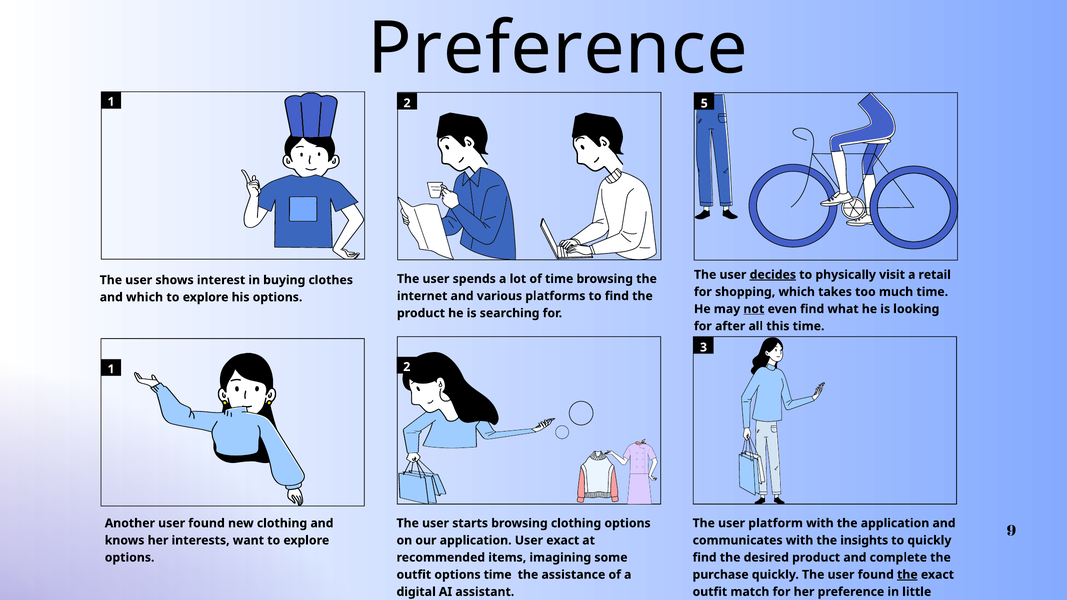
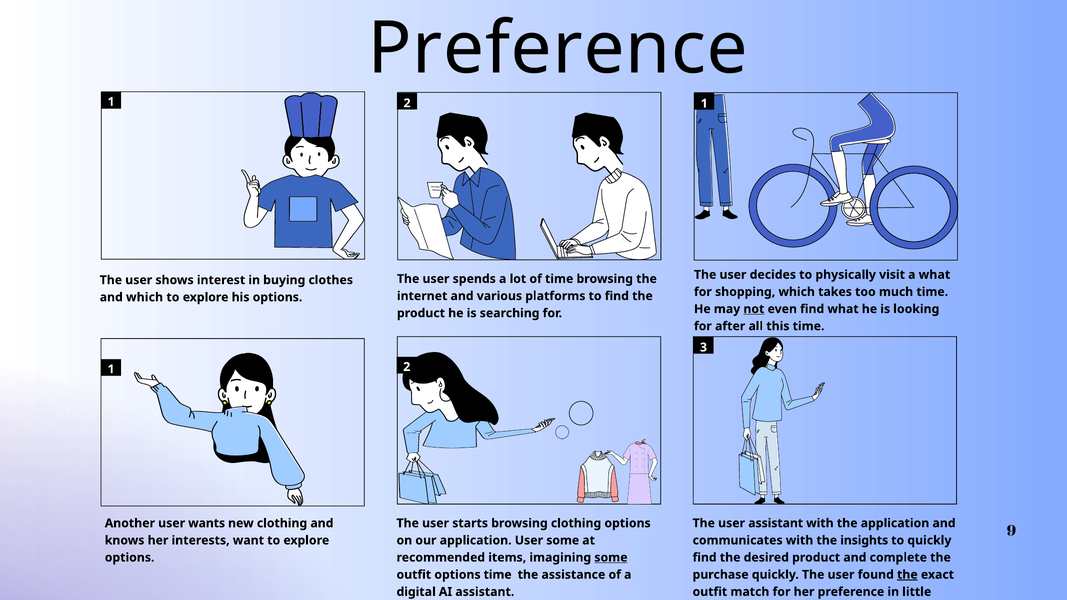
1 5: 5 -> 1 (704, 103)
decides underline: present -> none (773, 275)
a retail: retail -> what (934, 275)
Another user found: found -> wants (207, 523)
user platform: platform -> assistant (776, 523)
User exact: exact -> some (563, 541)
some underline: none -> present (611, 558)
